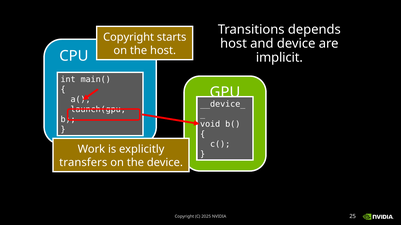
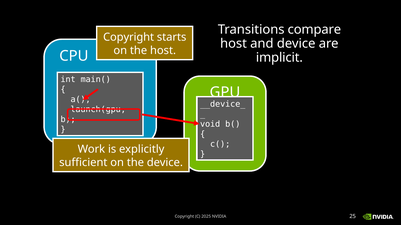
depends: depends -> compare (314, 30)
transfers: transfers -> sufficient (83, 163)
